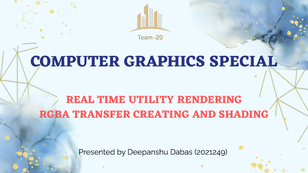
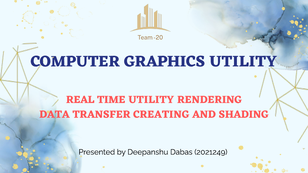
GRAPHICS SPECIAL: SPECIAL -> UTILITY (243, 61)
RGBA: RGBA -> DATA (54, 114)
